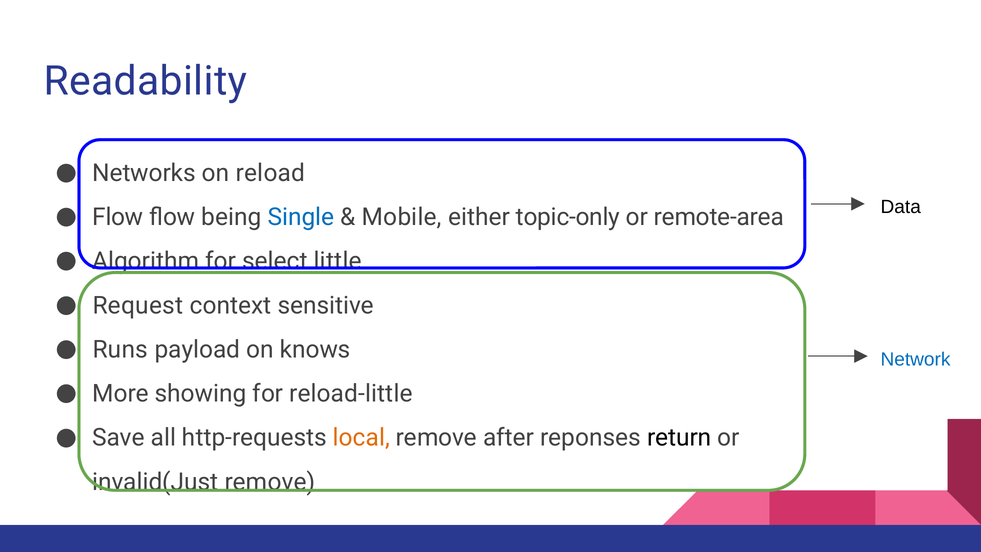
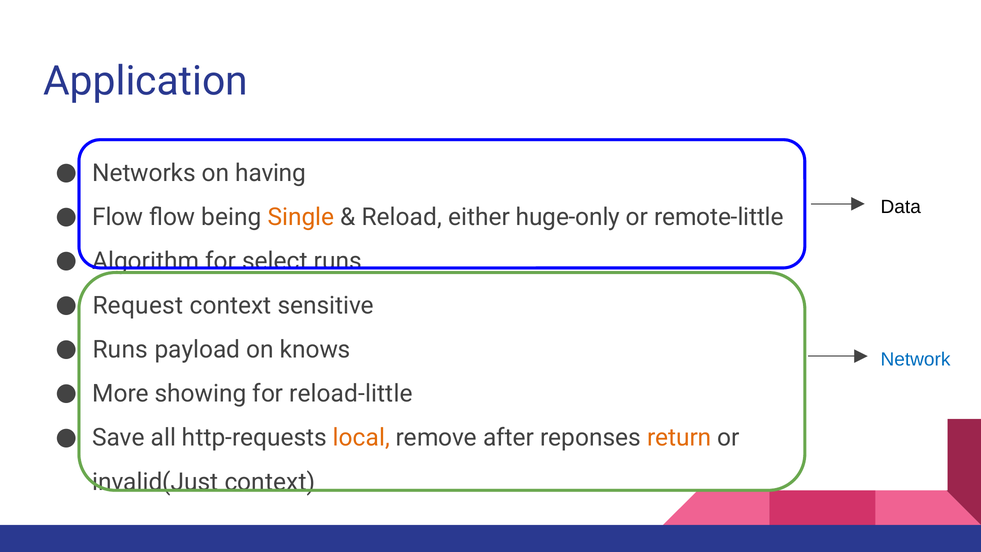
Readability: Readability -> Application (146, 81)
reload: reload -> having (271, 173)
Single colour: blue -> orange (301, 217)
Mobile: Mobile -> Reload (402, 217)
topic-only: topic-only -> huge-only (568, 217)
remote-area: remote-area -> remote-little (719, 217)
select little: little -> runs (338, 261)
return colour: black -> orange (679, 438)
invalid(Just remove: remove -> context (270, 482)
